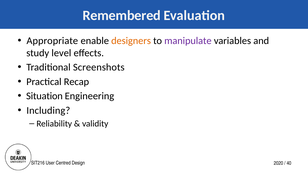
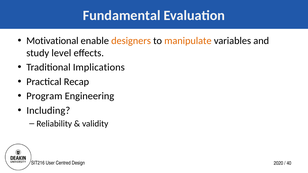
Remembered: Remembered -> Fundamental (122, 15)
Appropriate: Appropriate -> Motivational (52, 41)
manipulate colour: purple -> orange (188, 41)
Screenshots: Screenshots -> Implications (99, 67)
Situation: Situation -> Program (44, 96)
